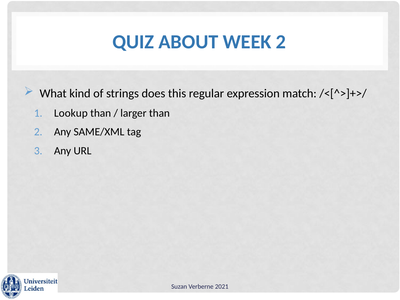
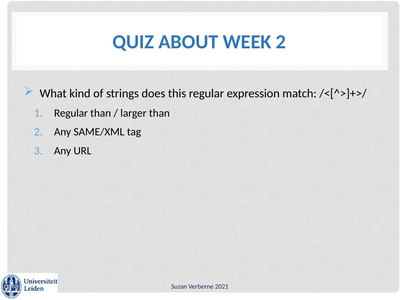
Lookup: Lookup -> Regular (71, 113)
